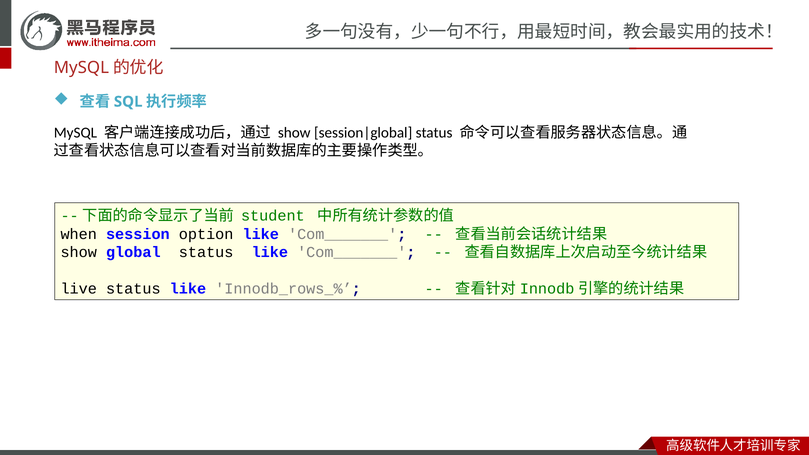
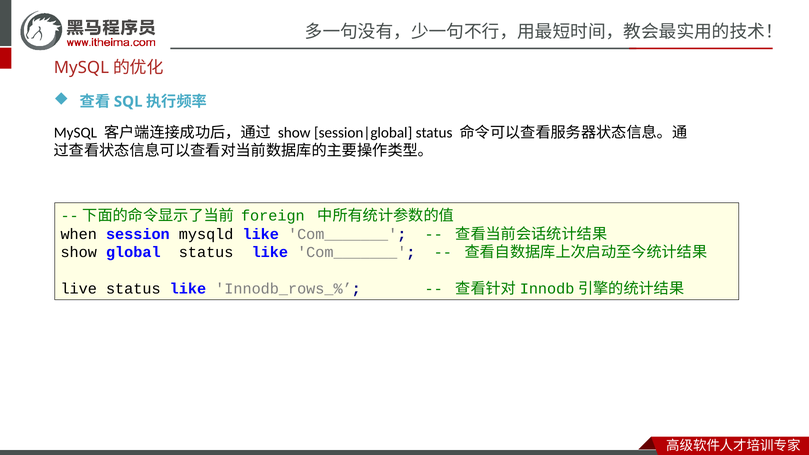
student: student -> foreign (273, 216)
option: option -> mysqld (206, 234)
